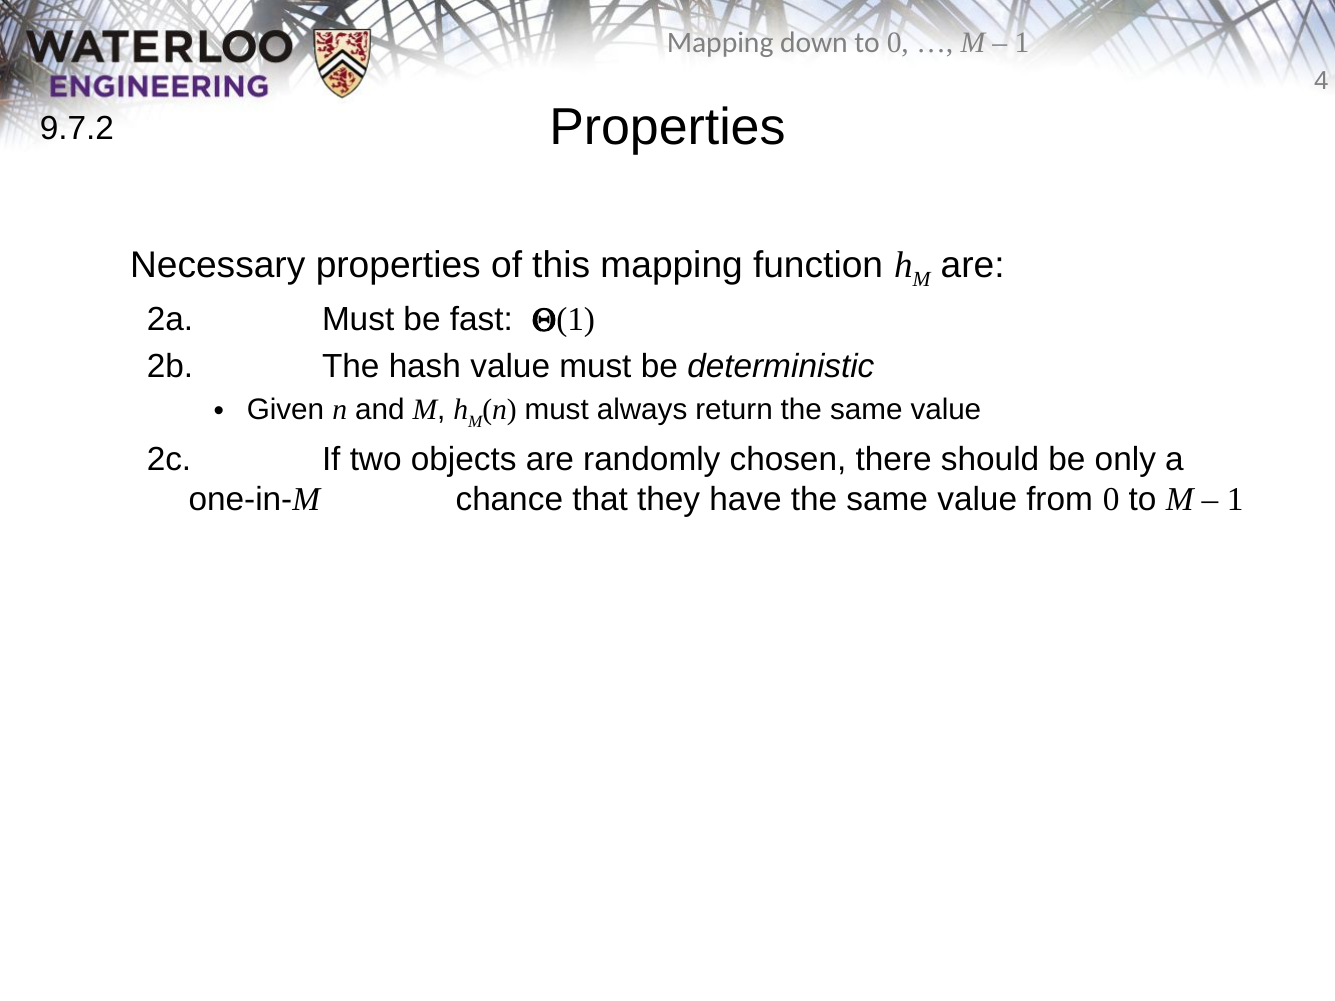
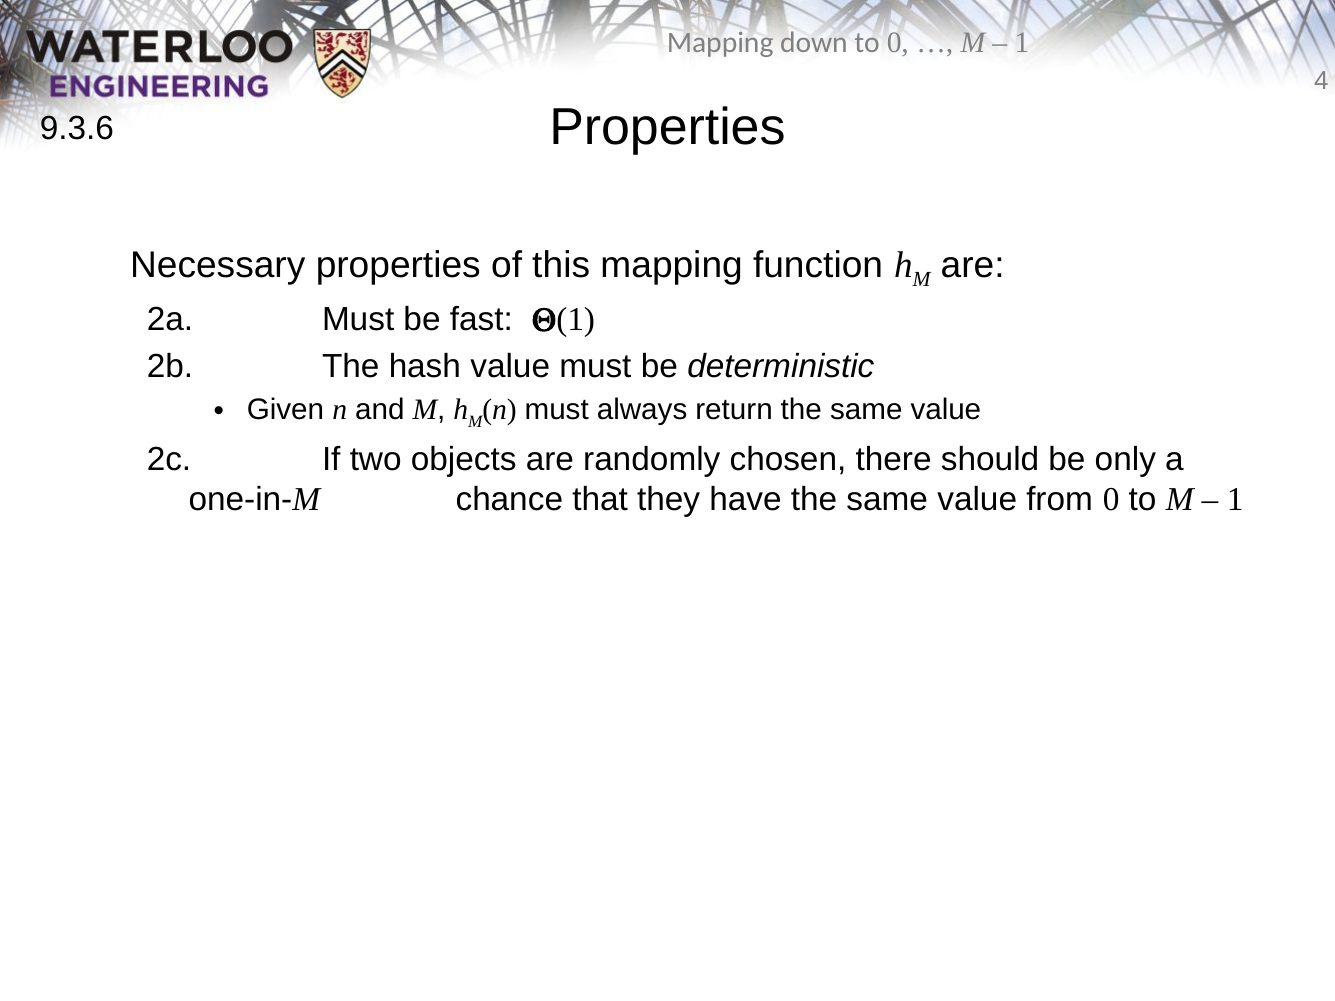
9.7.2: 9.7.2 -> 9.3.6 (77, 129)
